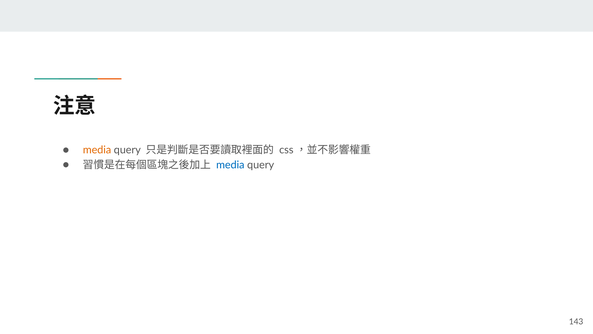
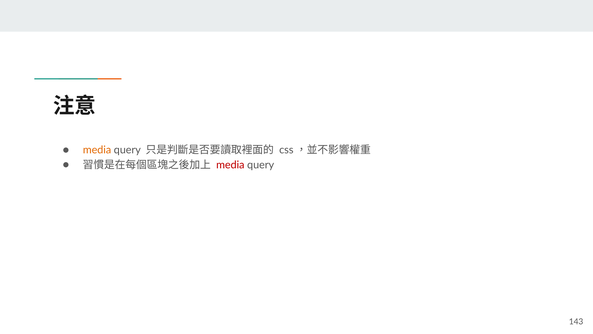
media colour: blue -> red (230, 165)
